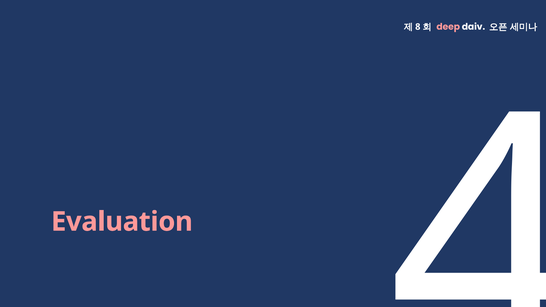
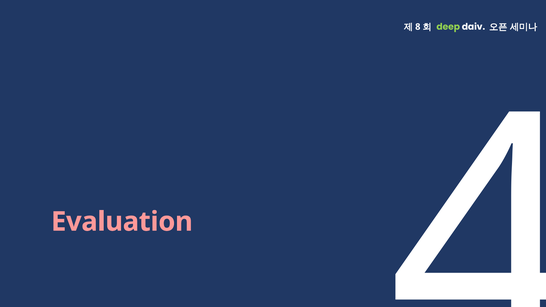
deep colour: pink -> light green (448, 27)
